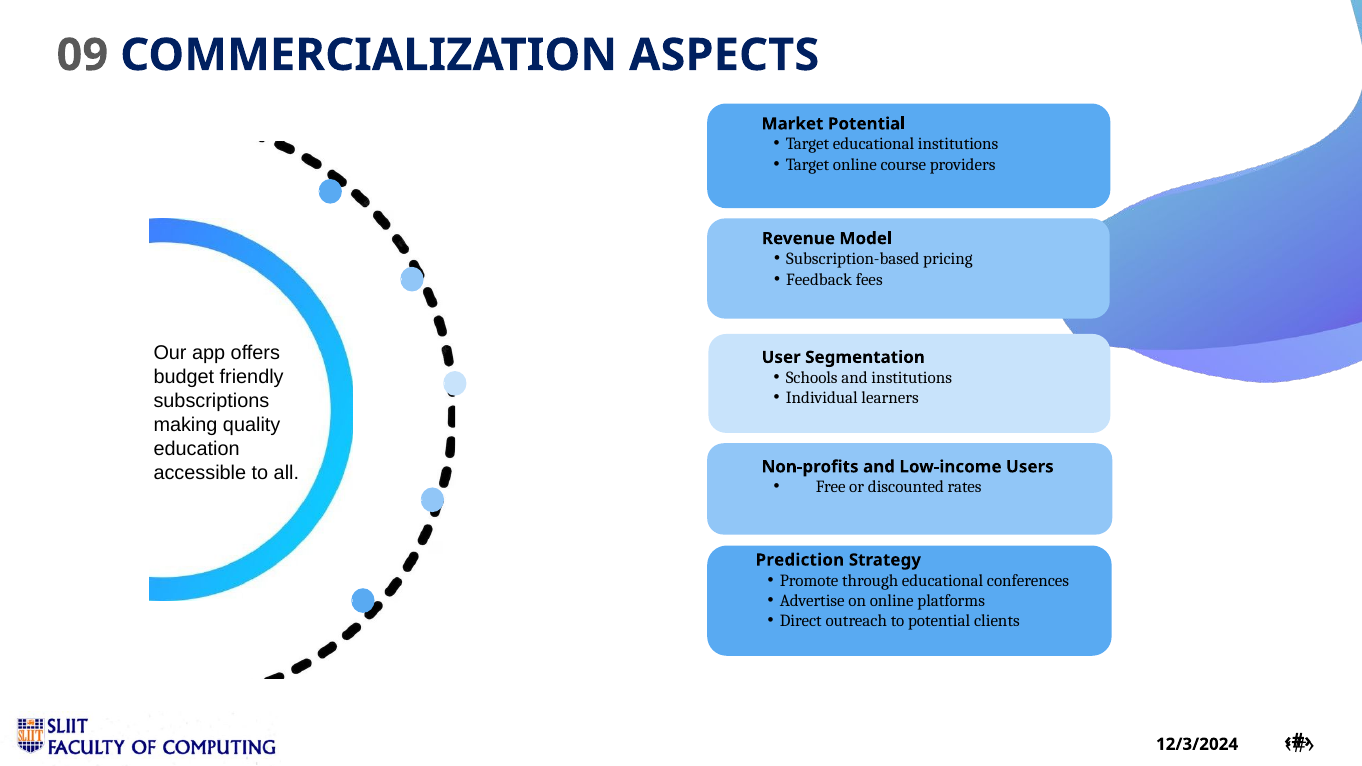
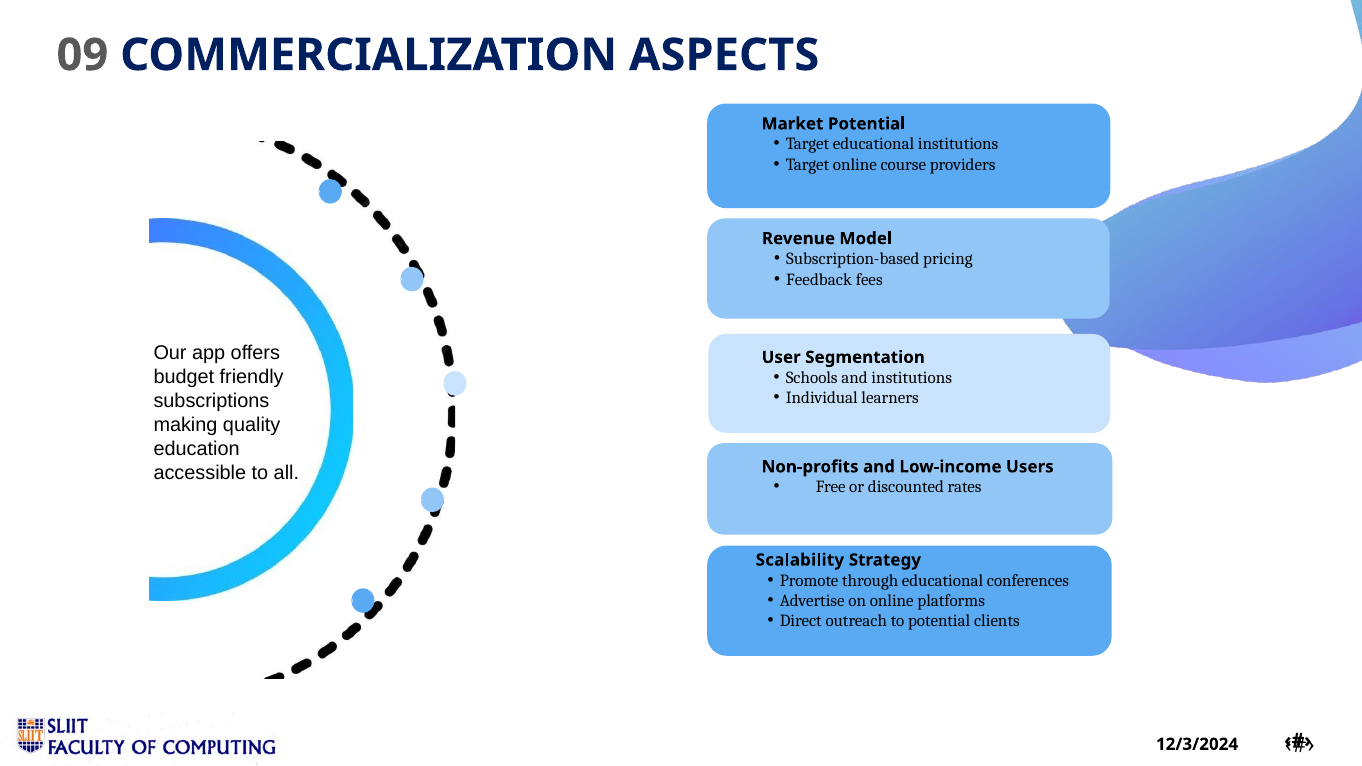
Prediction: Prediction -> Scalability (800, 560)
